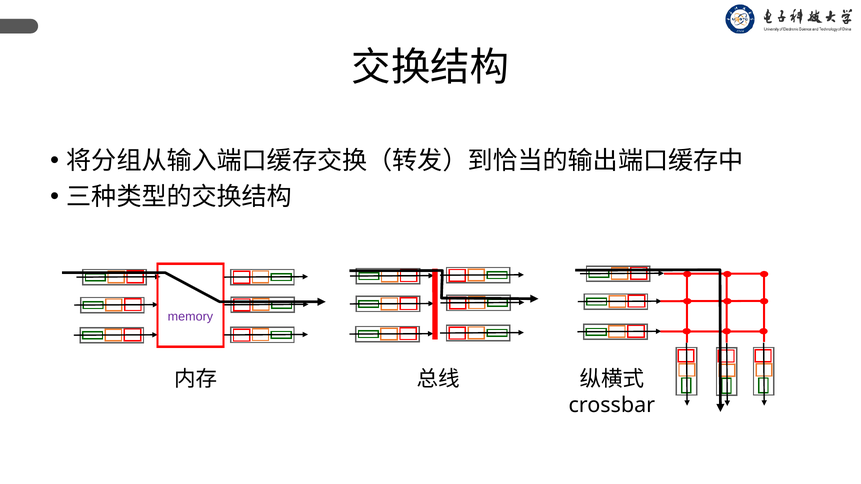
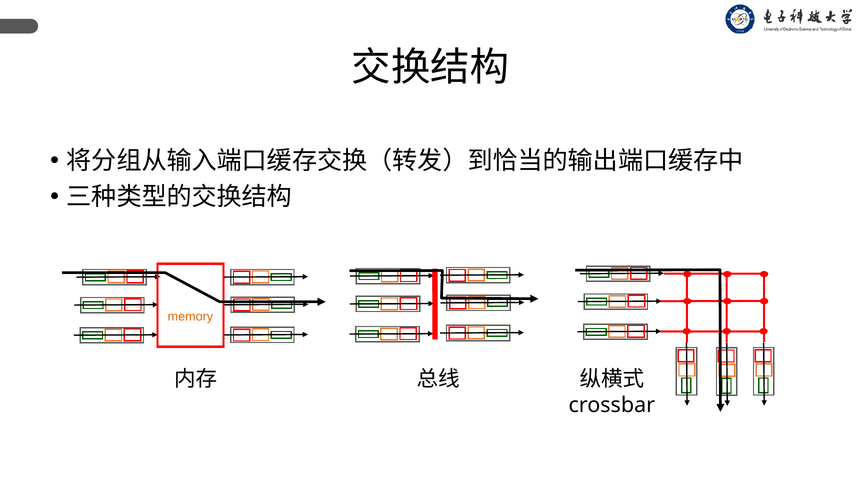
memory colour: purple -> orange (190, 317)
